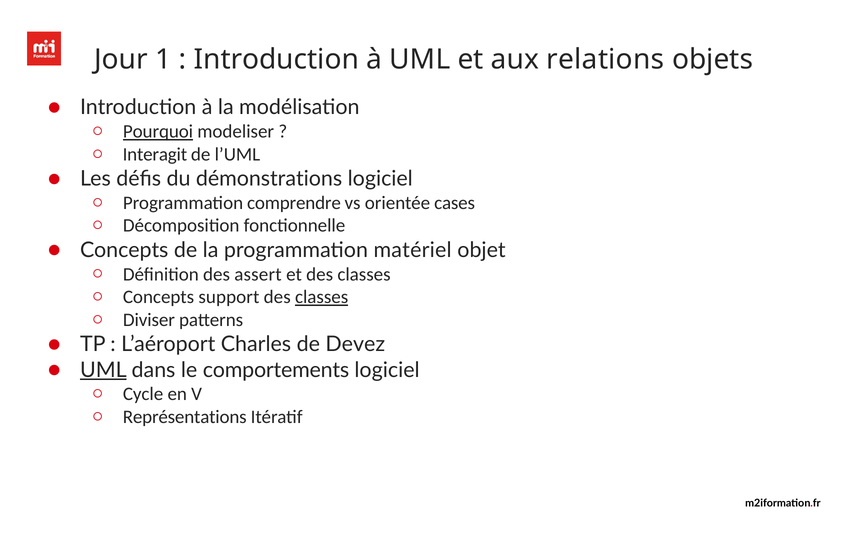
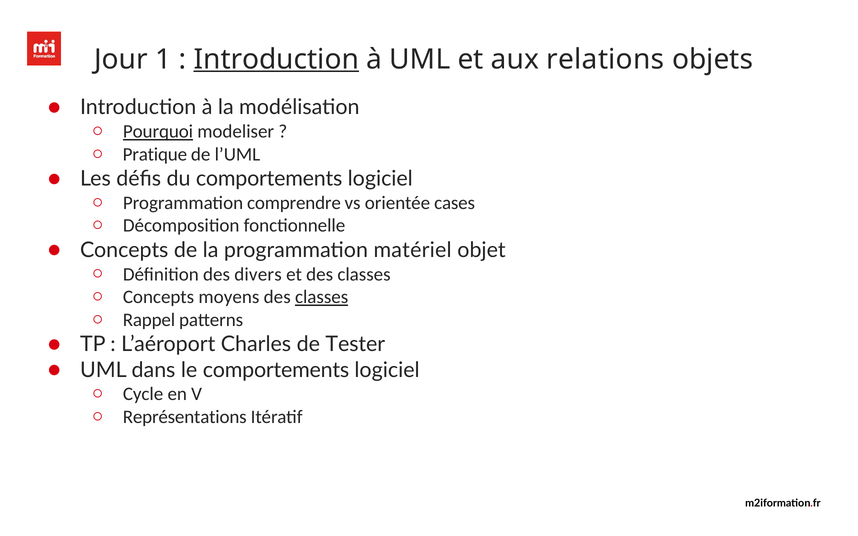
Introduction underline: none -> present (276, 59)
Interagit: Interagit -> Pratique (155, 154)
du démonstrations: démonstrations -> comportements (269, 179)
assert: assert -> divers (258, 274)
support: support -> moyens (229, 297)
Diviser: Diviser -> Rappel (149, 320)
Devez: Devez -> Tester (355, 345)
UML underline: present -> none (103, 370)
